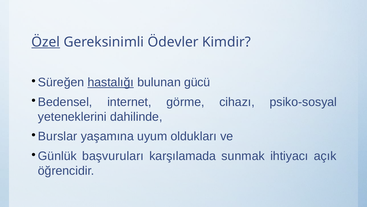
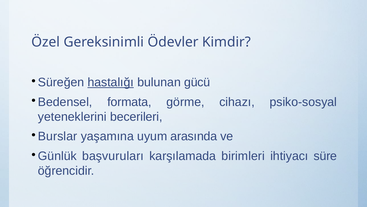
Özel underline: present -> none (46, 42)
internet: internet -> formata (129, 102)
dahilinde: dahilinde -> becerileri (136, 116)
oldukları: oldukları -> arasında (194, 136)
sunmak: sunmak -> birimleri (243, 156)
açık: açık -> süre (325, 156)
